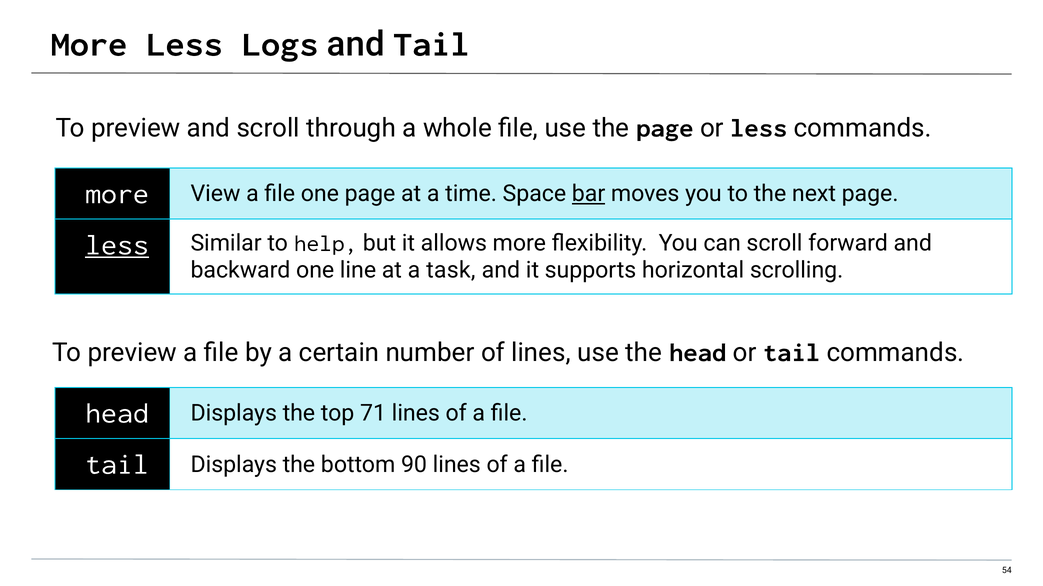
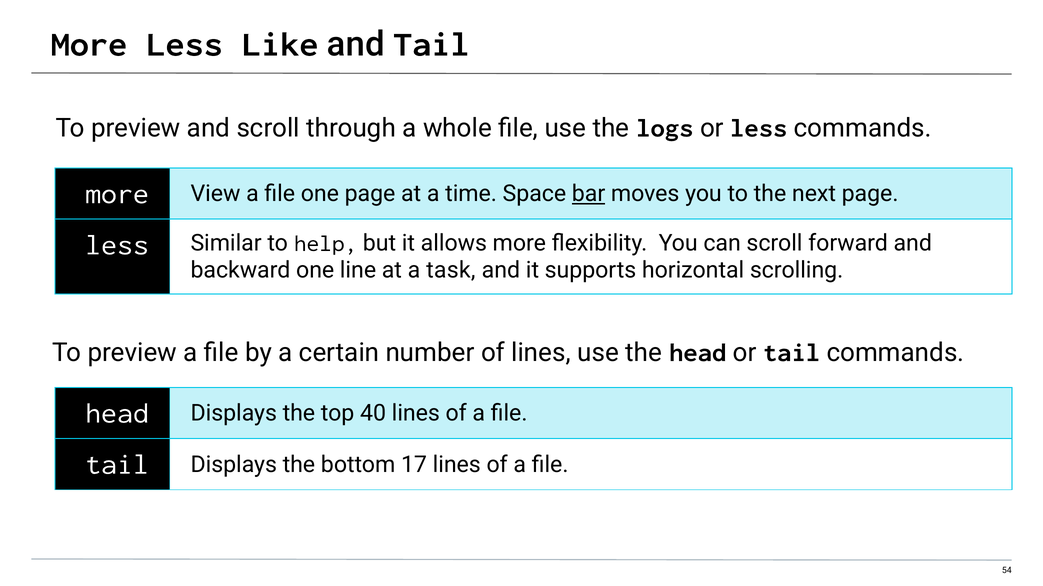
Logs: Logs -> Like (280, 44)
the page: page -> logs (665, 128)
less underline: present -> none (117, 245)
71: 71 -> 40 (373, 414)
90: 90 -> 17 (414, 465)
